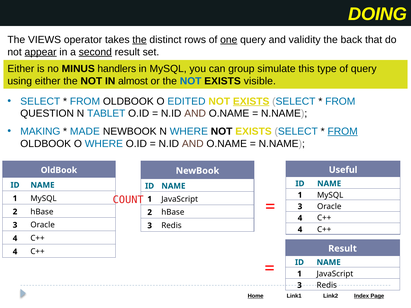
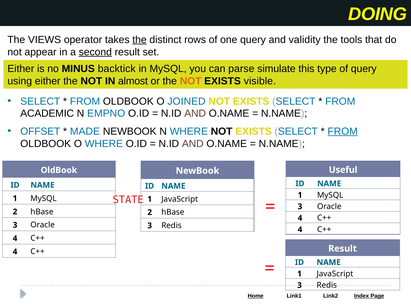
one underline: present -> none (229, 40)
back: back -> tools (351, 40)
appear underline: present -> none (41, 52)
handlers: handlers -> backtick (117, 69)
group: group -> parse (241, 69)
NOT colour: blue -> orange (191, 81)
EDITED: EDITED -> JOINED (186, 101)
EXISTS underline: present -> none (251, 101)
QUESTION: QUESTION -> ACADEMIC (47, 114)
TABLET: TABLET -> EMPNO (106, 114)
MAKING: MAKING -> OFFSET (40, 131)
COUNT: COUNT -> STATE (128, 200)
